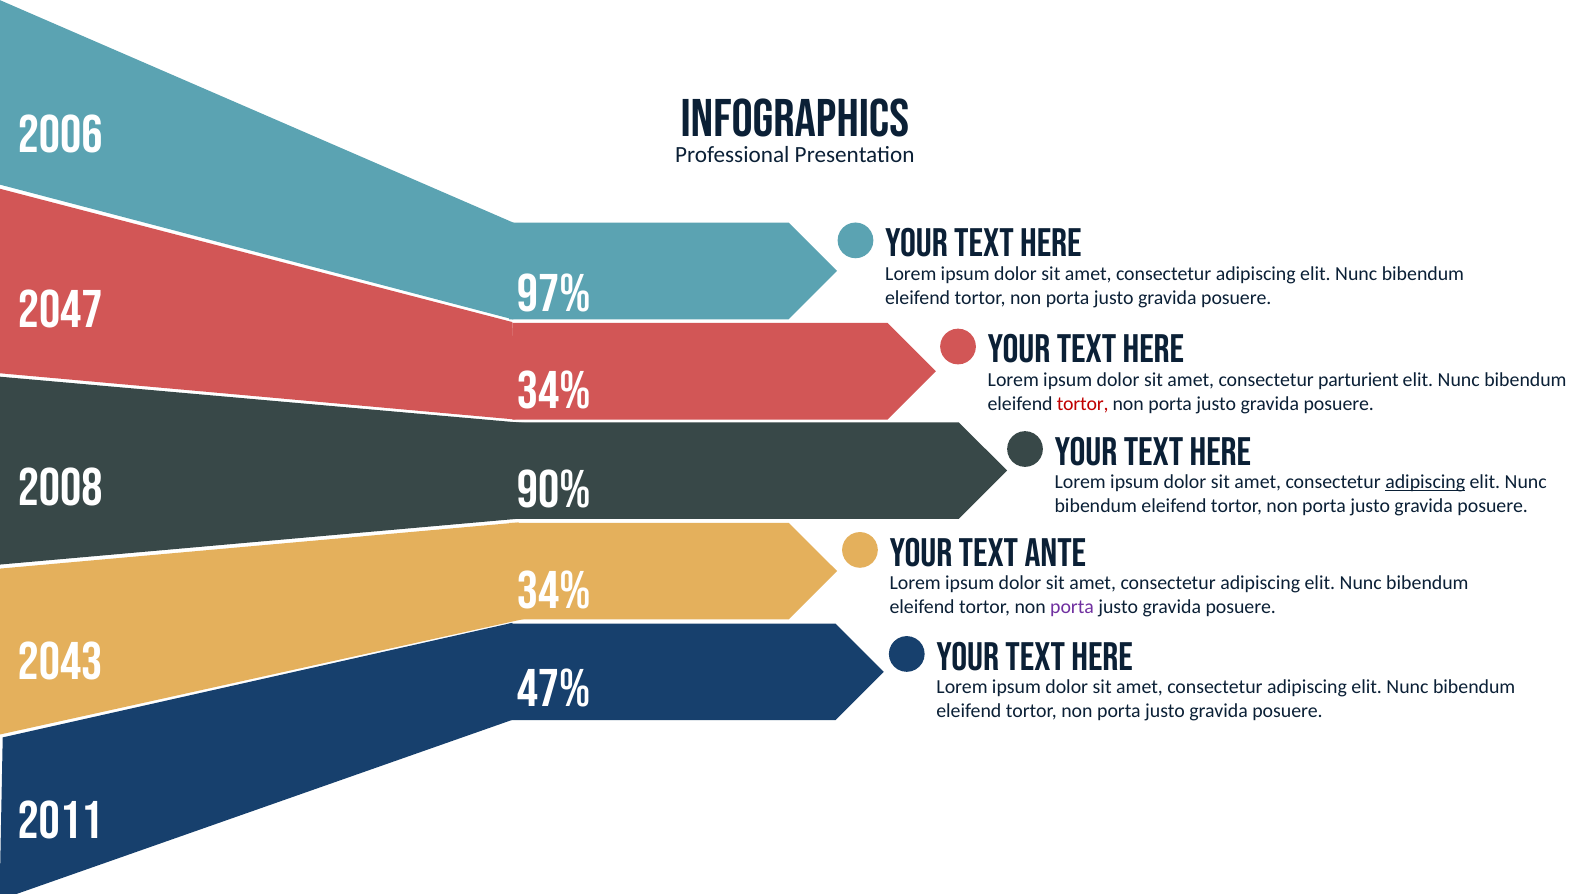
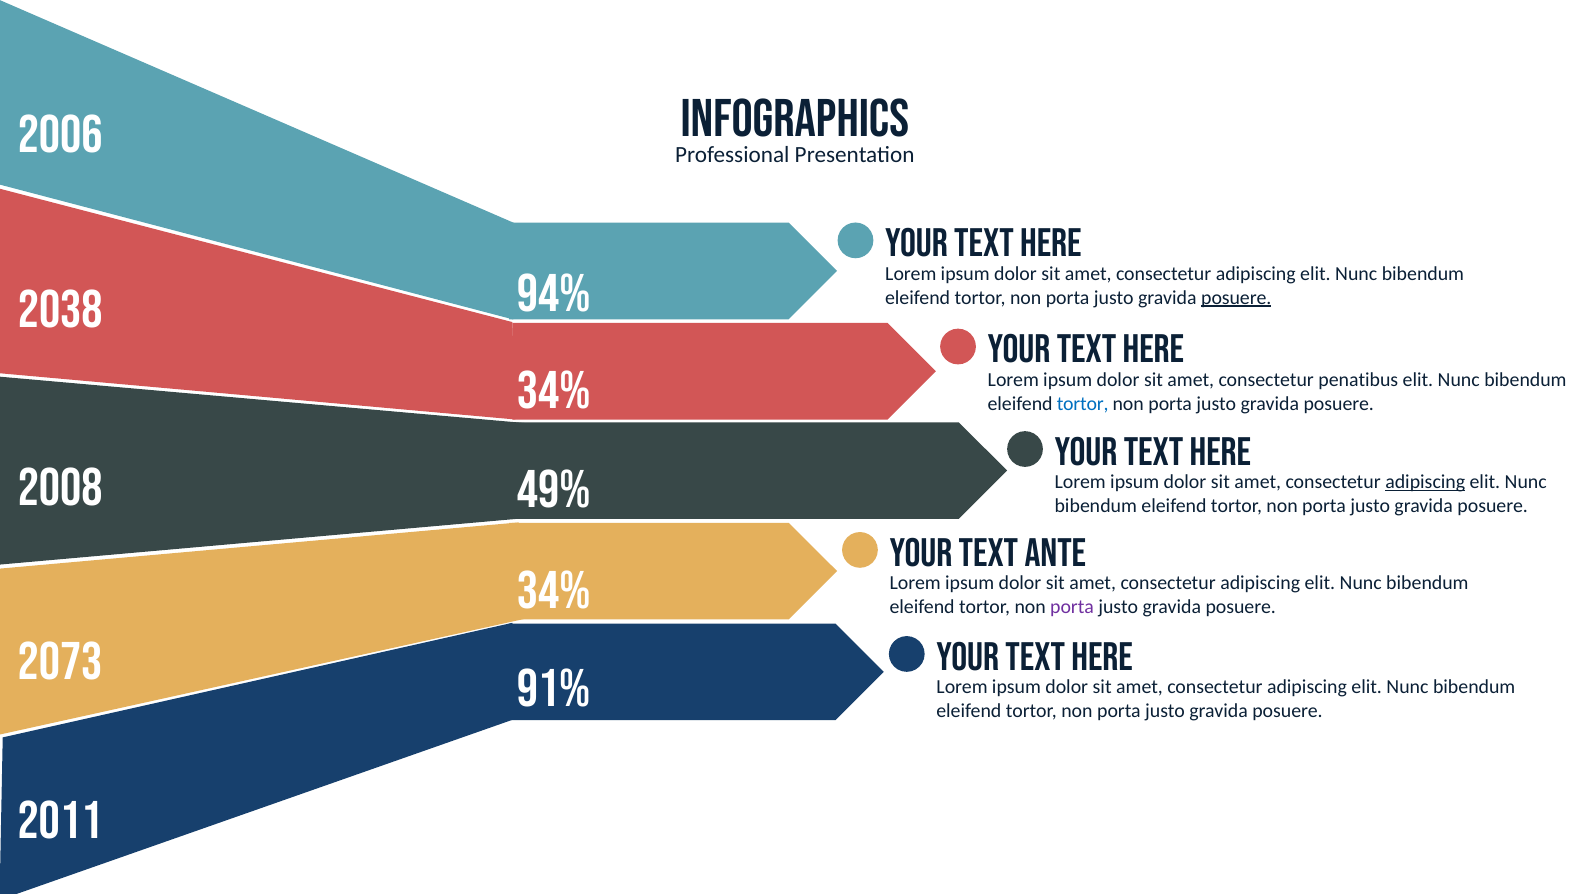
97%: 97% -> 94% (554, 294)
posuere underline: none -> present (1236, 298)
2047: 2047 -> 2038 (60, 310)
parturient: parturient -> penatibus (1358, 380)
tortor colour: red -> blue (1083, 404)
90%: 90% -> 49% (554, 490)
2043: 2043 -> 2073 (60, 662)
47%: 47% -> 91% (554, 689)
